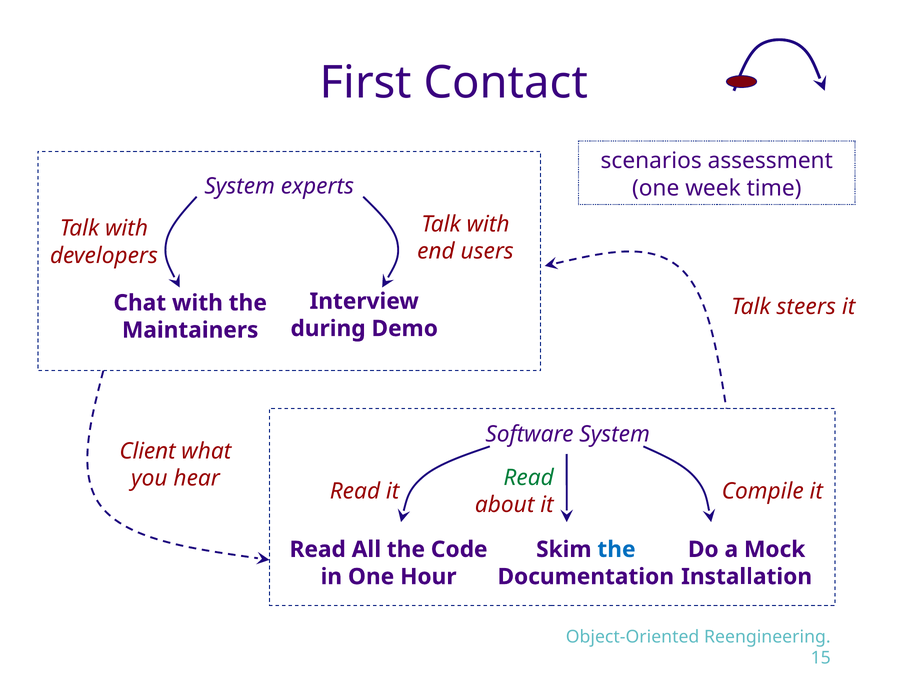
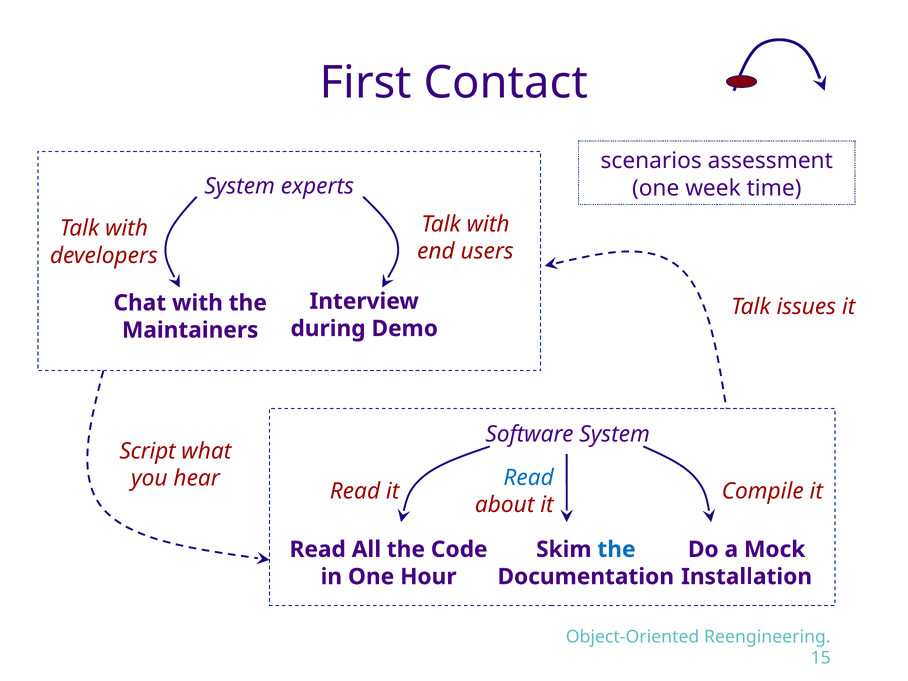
steers: steers -> issues (806, 307)
Client: Client -> Script (148, 451)
Read colour: green -> blue (529, 478)
